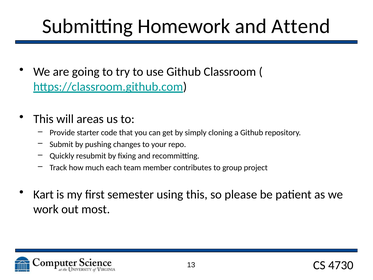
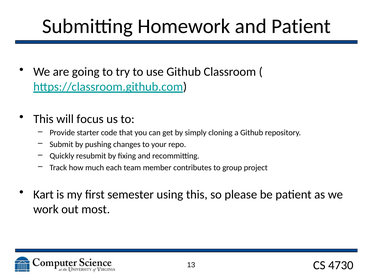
and Attend: Attend -> Patient (301, 26)
areas: areas -> focus (90, 119)
